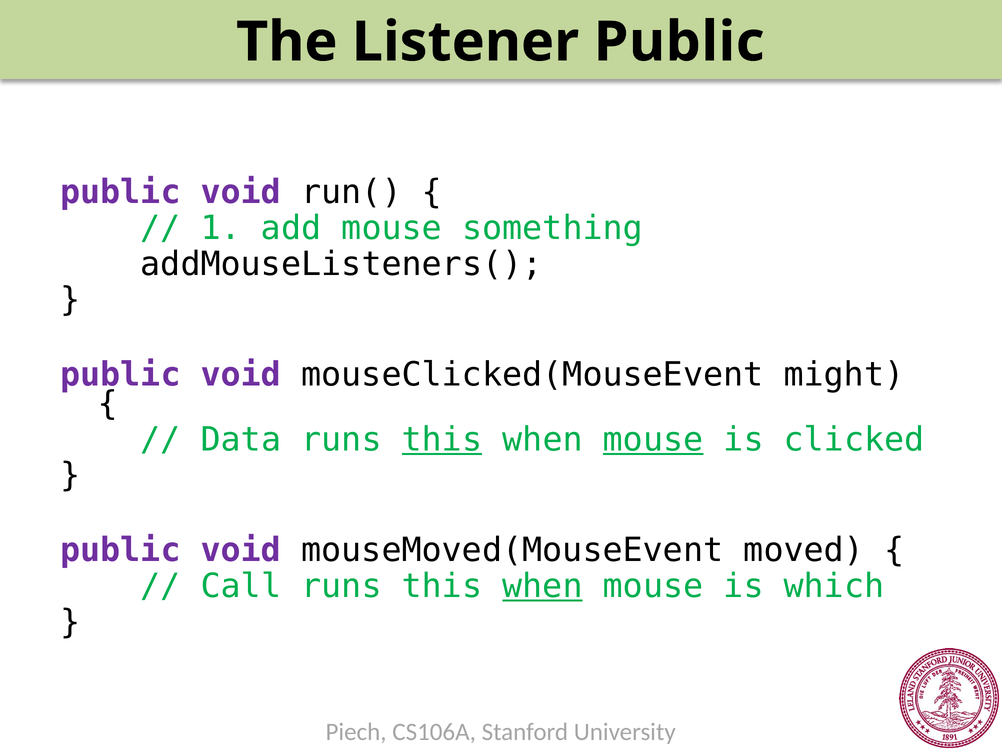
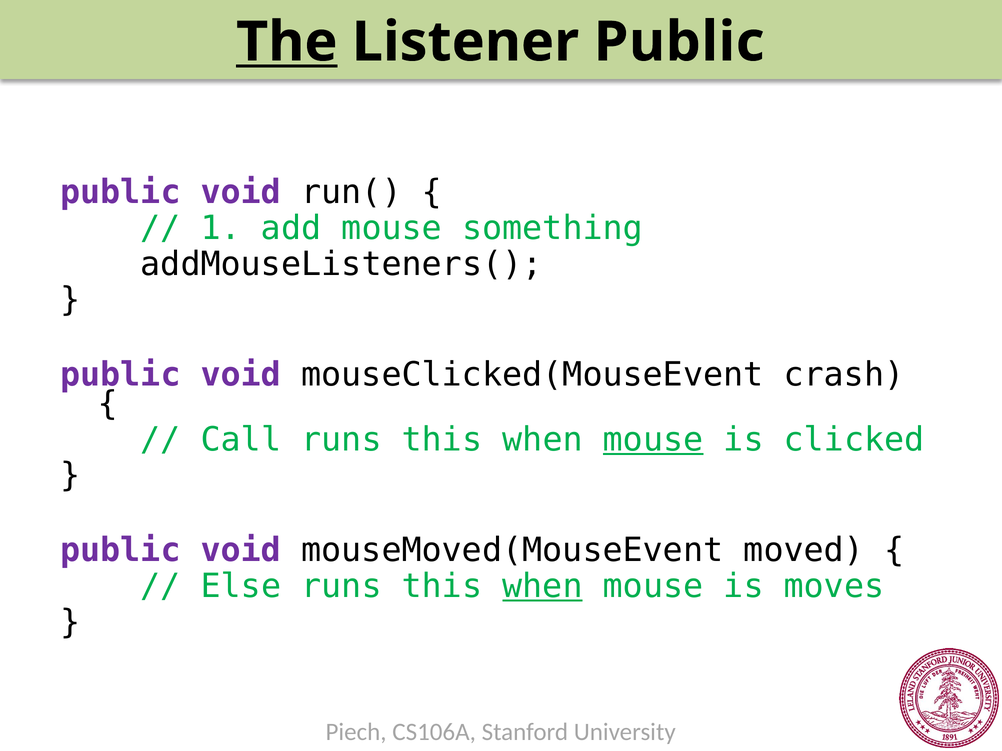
The underline: none -> present (287, 42)
might: might -> crash (844, 375)
Data: Data -> Call (241, 440)
this underline: present -> none (442, 440)
Call: Call -> Else (241, 587)
which: which -> moves (834, 587)
